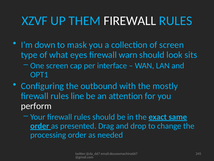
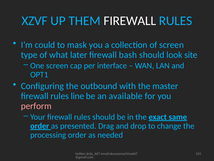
down: down -> could (45, 45)
eyes: eyes -> later (79, 55)
warn: warn -> bash (128, 55)
sits: sits -> site (191, 55)
mostly: mostly -> master (165, 86)
attention: attention -> available (126, 96)
perform colour: white -> pink (36, 106)
